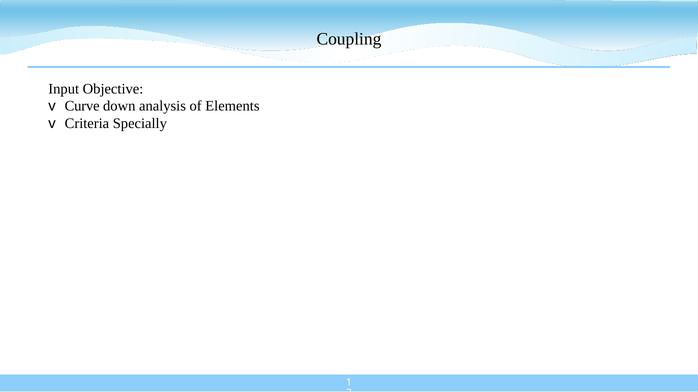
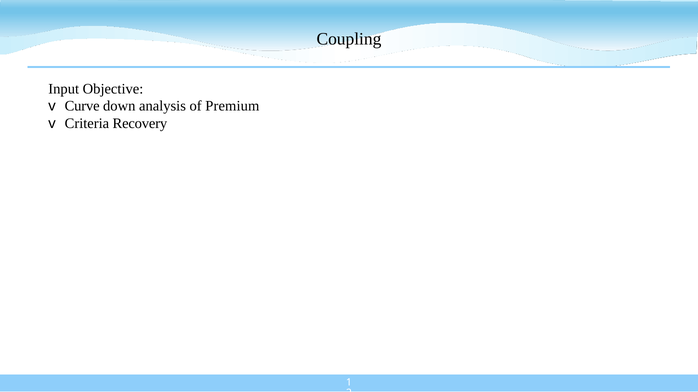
Elements: Elements -> Premium (232, 106)
Specially: Specially -> Recovery (140, 124)
